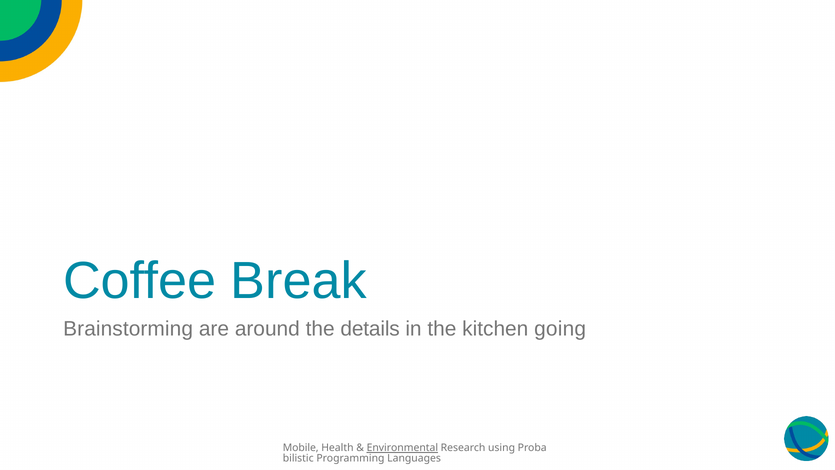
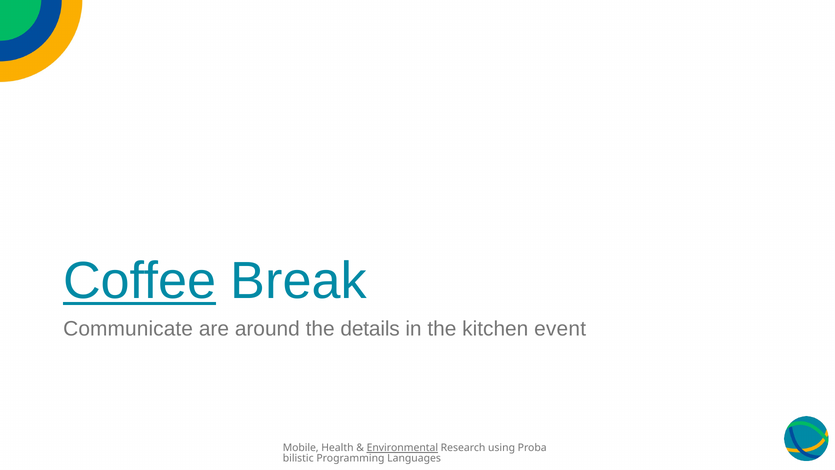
Coffee underline: none -> present (140, 281)
Brainstorming: Brainstorming -> Communicate (128, 329)
going: going -> event (560, 329)
